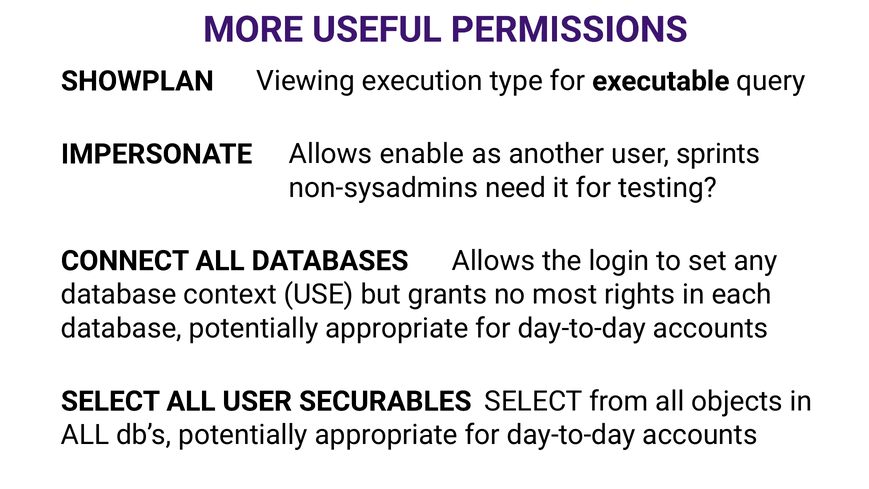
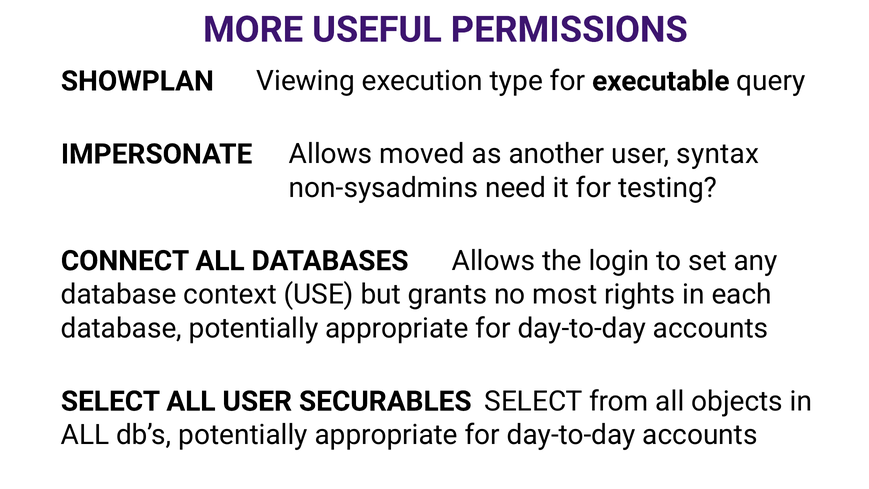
enable: enable -> moved (422, 154)
sprints: sprints -> syntax (718, 154)
